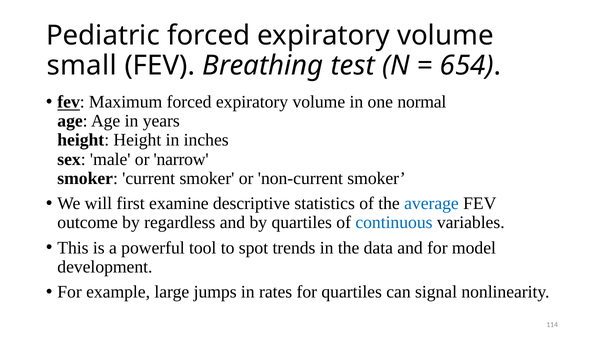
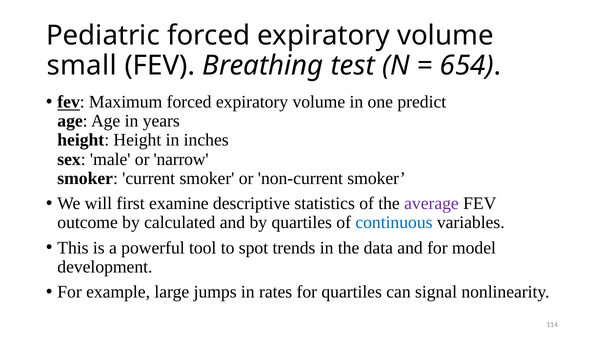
normal: normal -> predict (422, 102)
average colour: blue -> purple (431, 203)
regardless: regardless -> calculated (180, 222)
